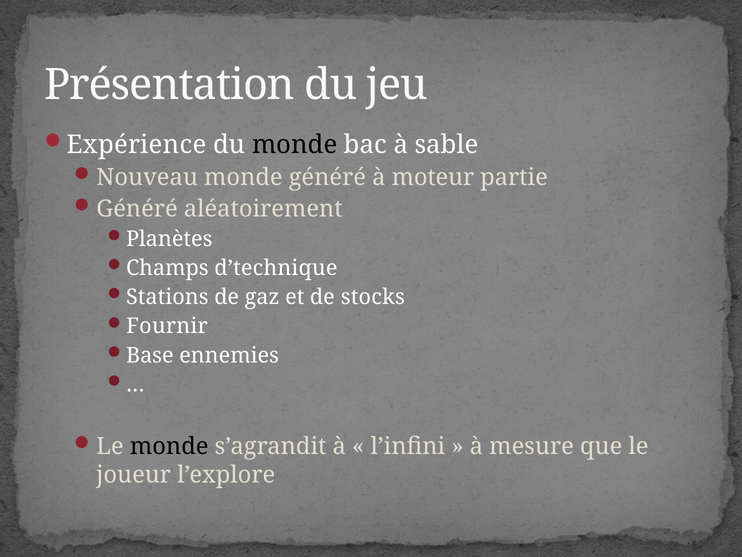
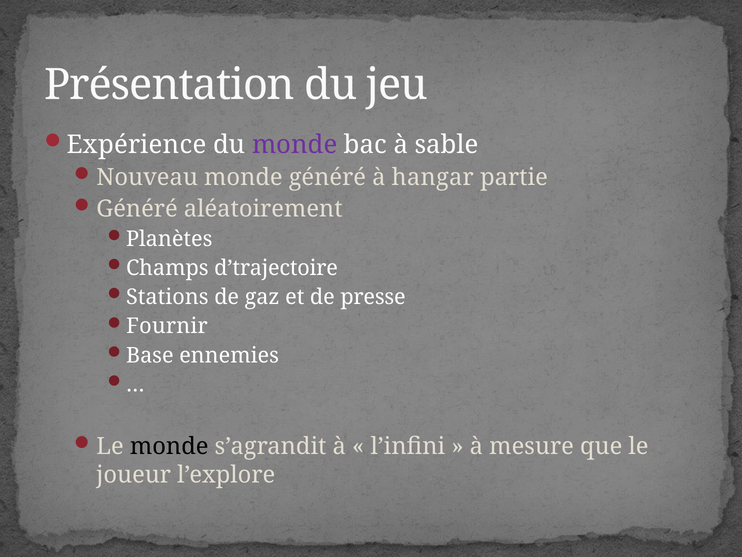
monde colour: black -> purple (295, 145)
moteur: moteur -> hangar (433, 177)
d’technique: d’technique -> d’trajectoire (276, 268)
stocks: stocks -> presse (373, 297)
